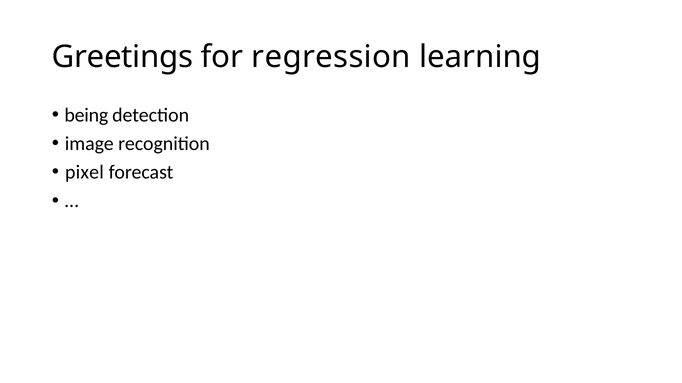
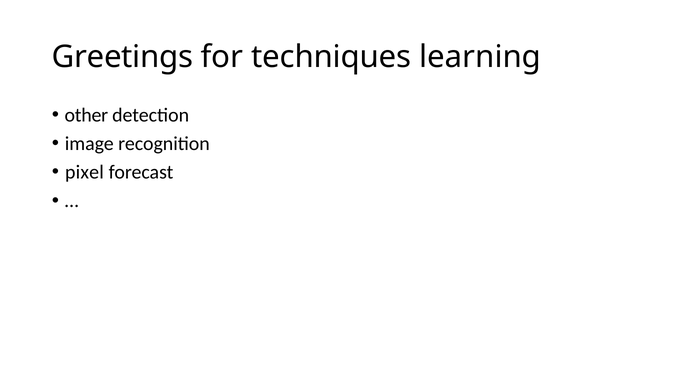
regression: regression -> techniques (331, 57)
being: being -> other (86, 115)
